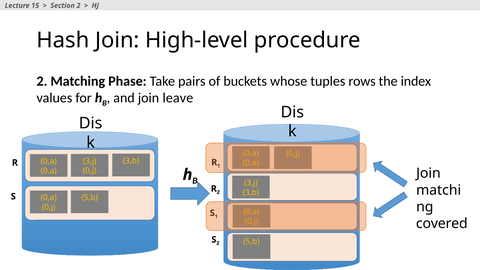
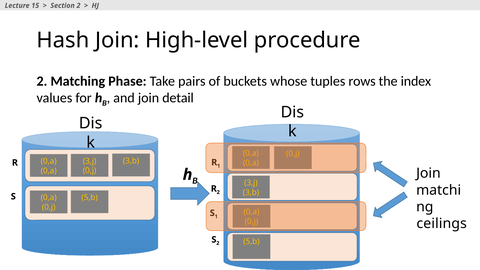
leave: leave -> detail (178, 98)
covered: covered -> ceilings (442, 224)
